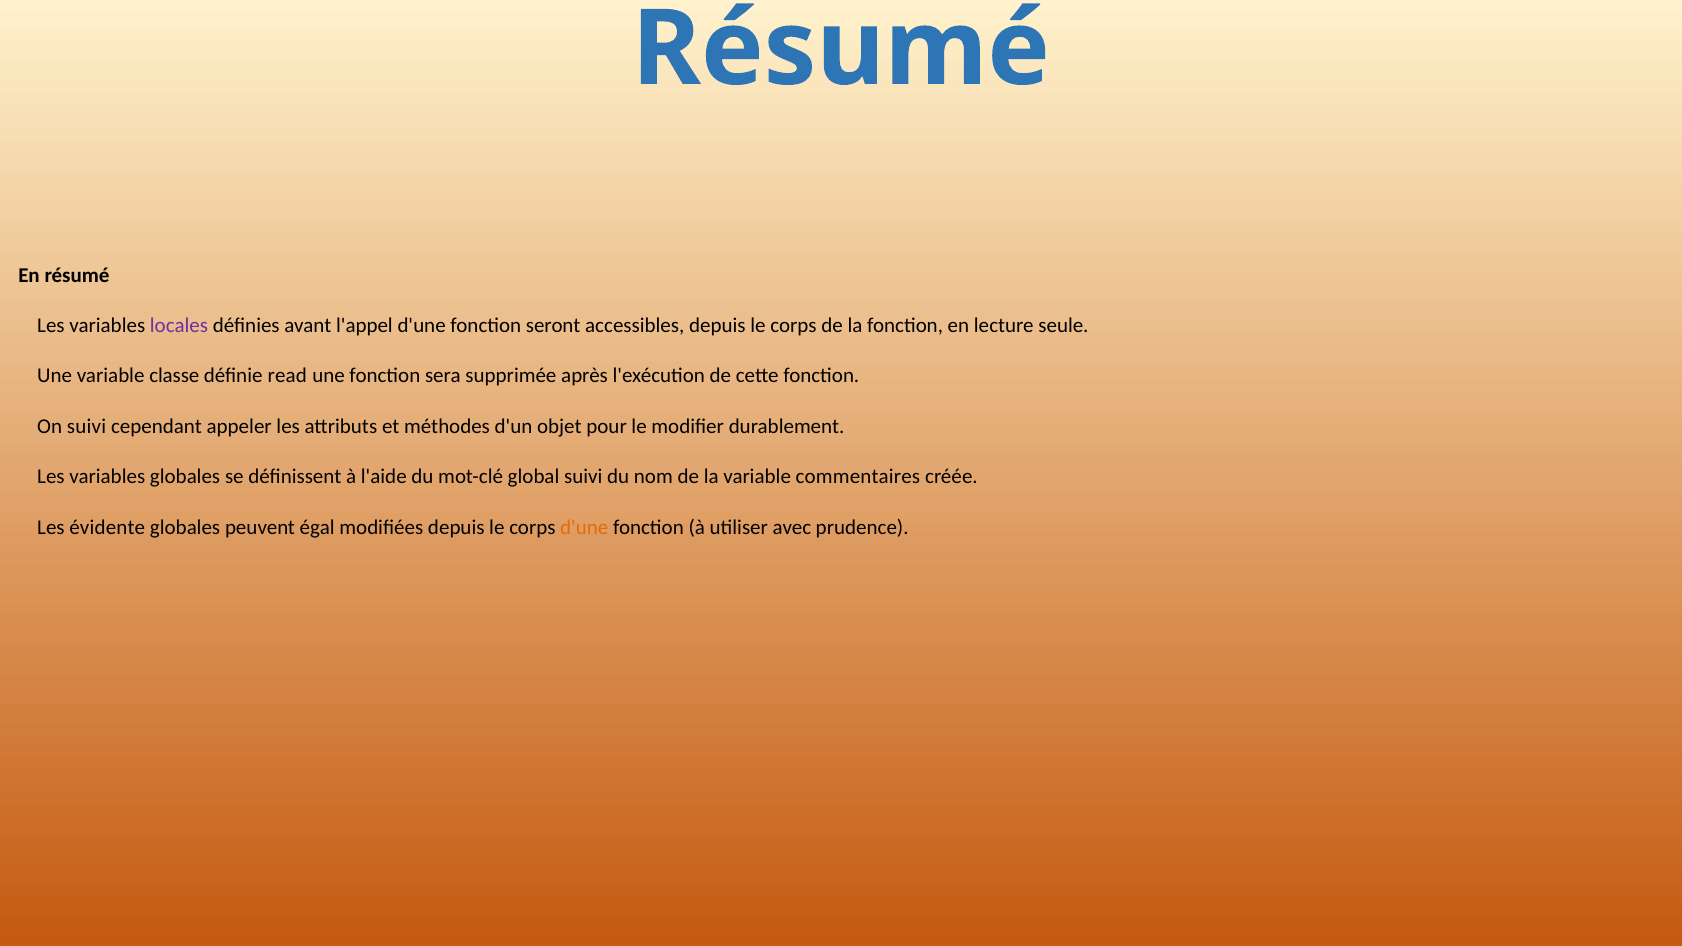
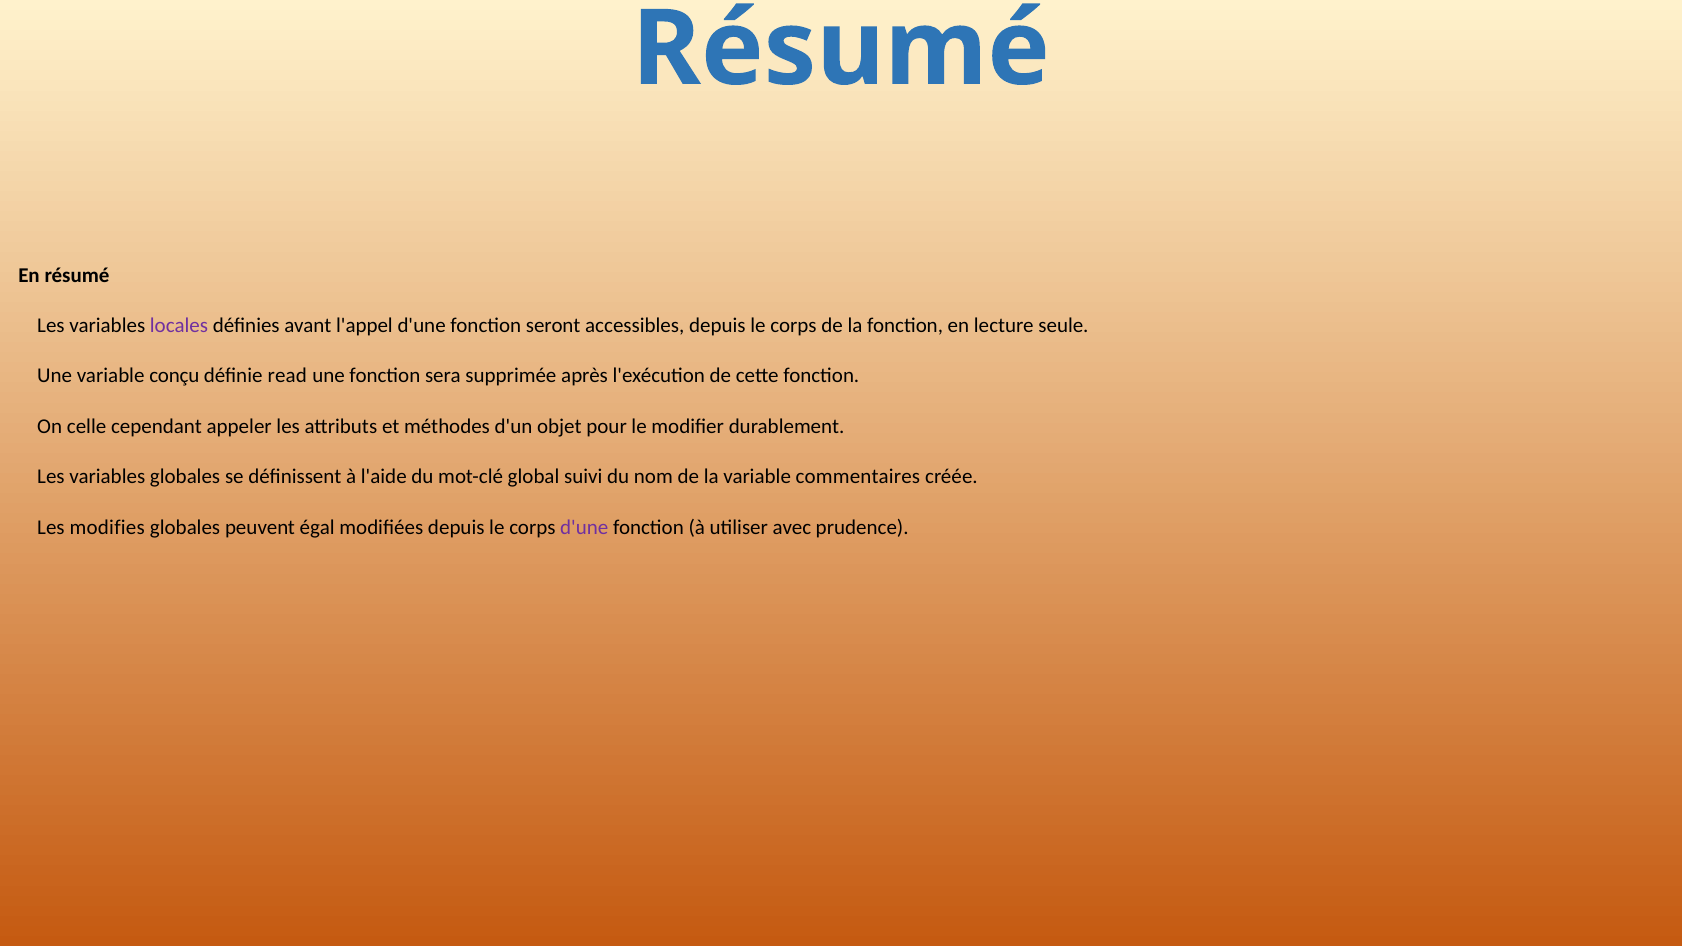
classe: classe -> conçu (174, 376)
On suivi: suivi -> celle (87, 427)
évidente: évidente -> modifies (107, 527)
d'une colour: orange -> purple (584, 527)
